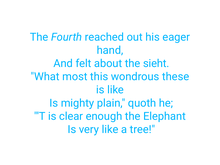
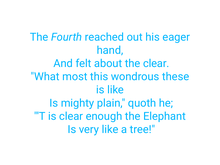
the sieht: sieht -> clear (156, 63)
